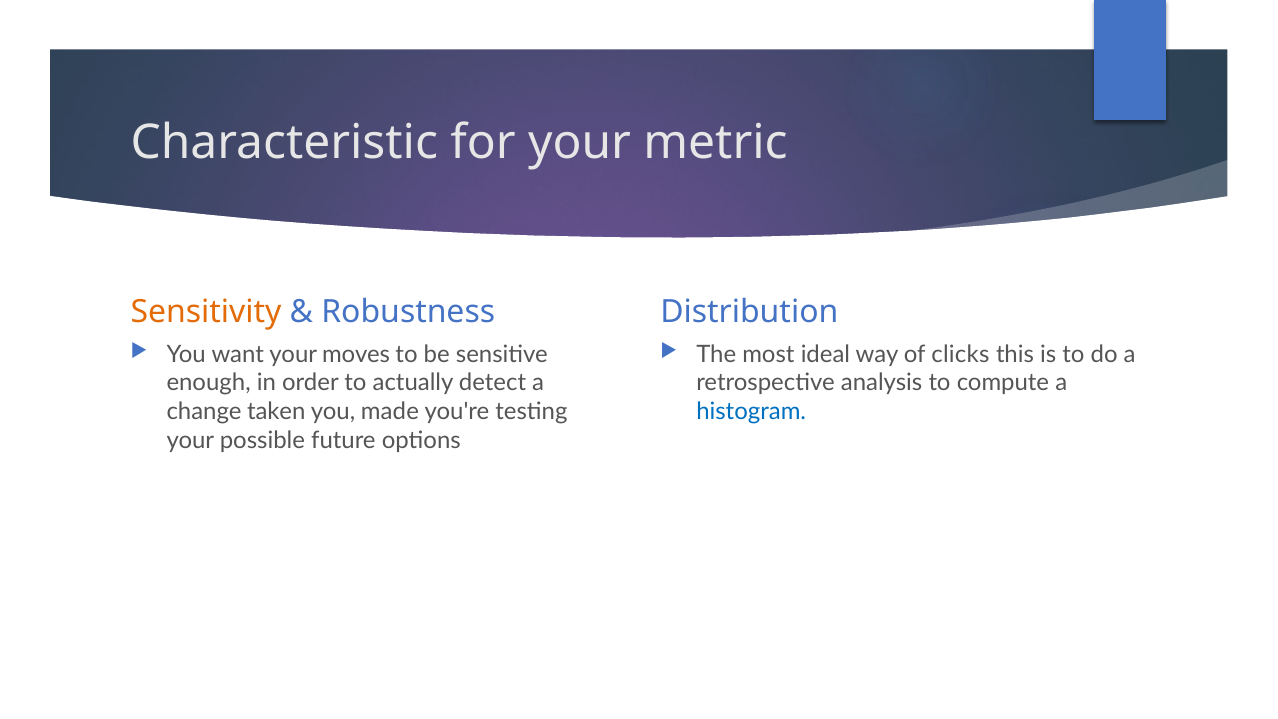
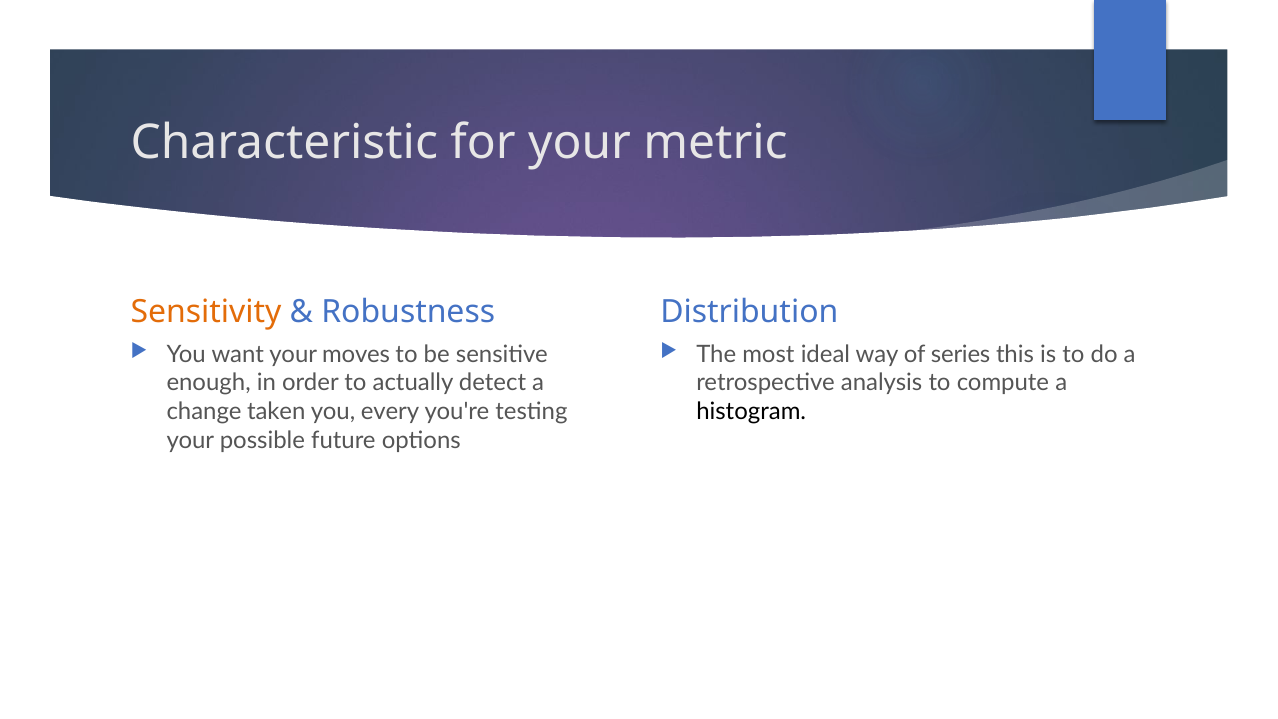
clicks: clicks -> series (961, 354)
made: made -> every (390, 412)
histogram colour: blue -> black (751, 412)
